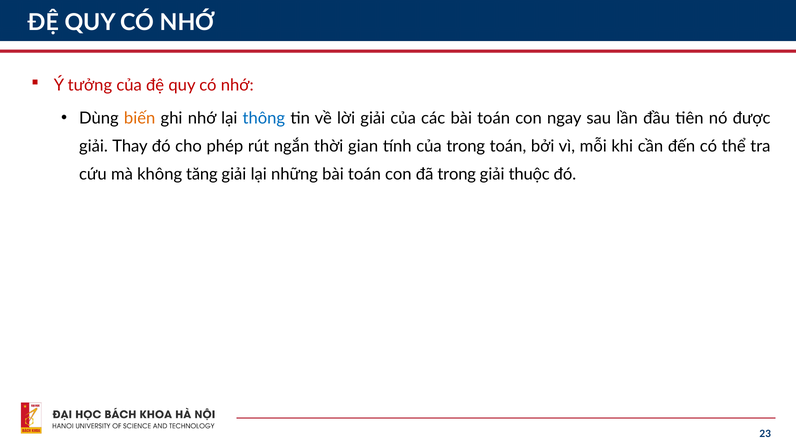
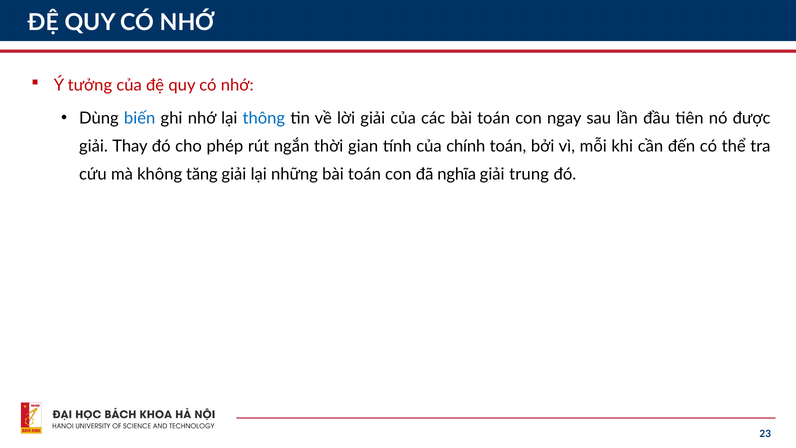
biến colour: orange -> blue (140, 118)
của trong: trong -> chính (466, 146)
đã trong: trong -> nghĩa (457, 174)
thuộc: thuộc -> trung (529, 174)
